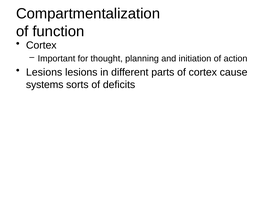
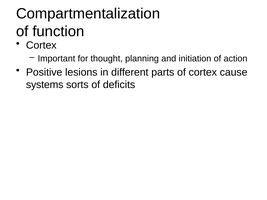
Lesions: Lesions -> Positive (44, 72)
